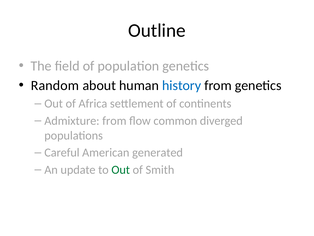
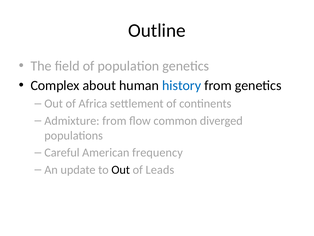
Random: Random -> Complex (55, 85)
generated: generated -> frequency (157, 152)
Out colour: green -> black (121, 169)
Smith: Smith -> Leads (160, 169)
